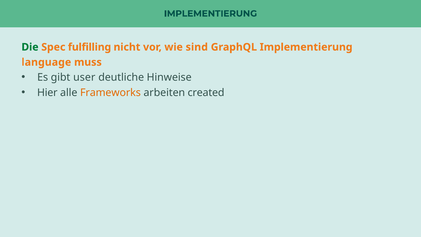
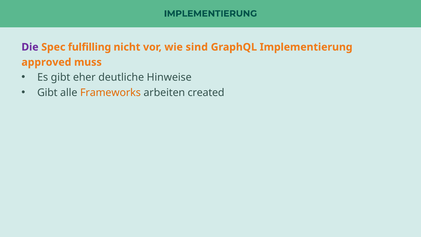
Die colour: green -> purple (30, 47)
language: language -> approved (46, 62)
user: user -> eher (84, 77)
Hier: Hier -> Gibt (47, 93)
